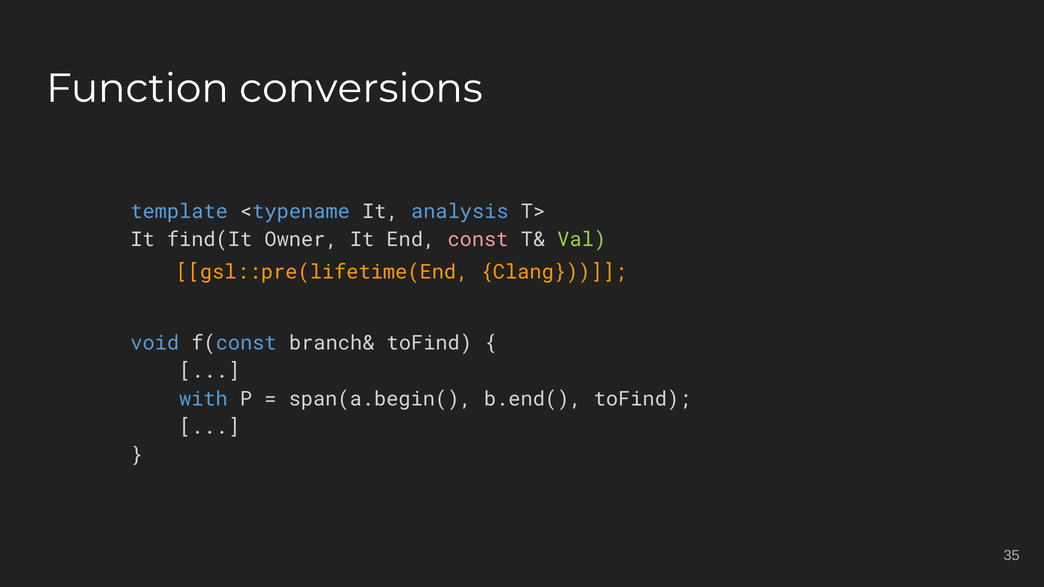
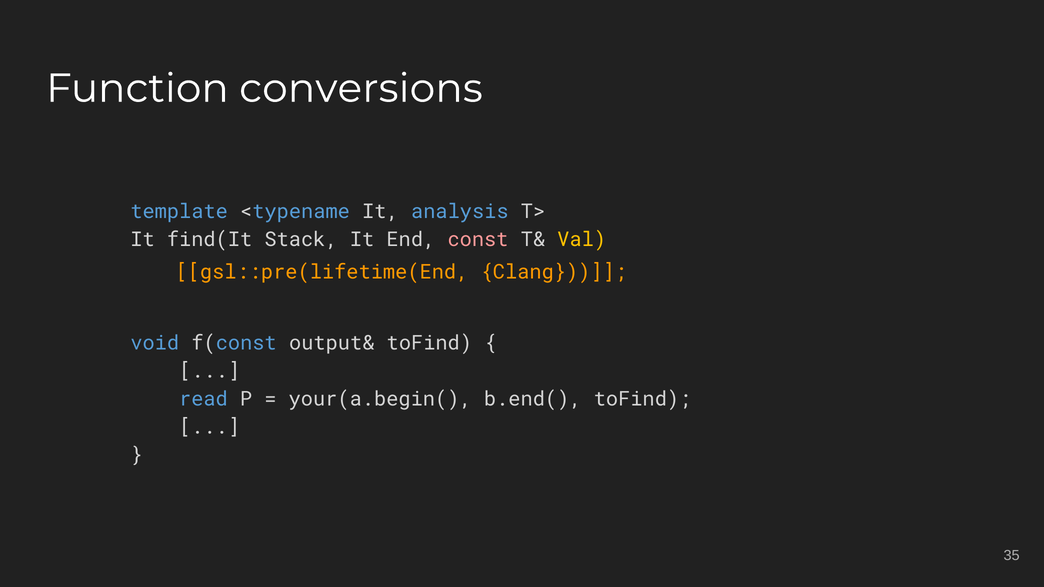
Owner: Owner -> Stack (301, 240)
Val colour: light green -> yellow (582, 240)
branch&: branch& -> output& (332, 343)
with: with -> read (203, 399)
span(a.begin(: span(a.begin( -> your(a.begin( (380, 399)
